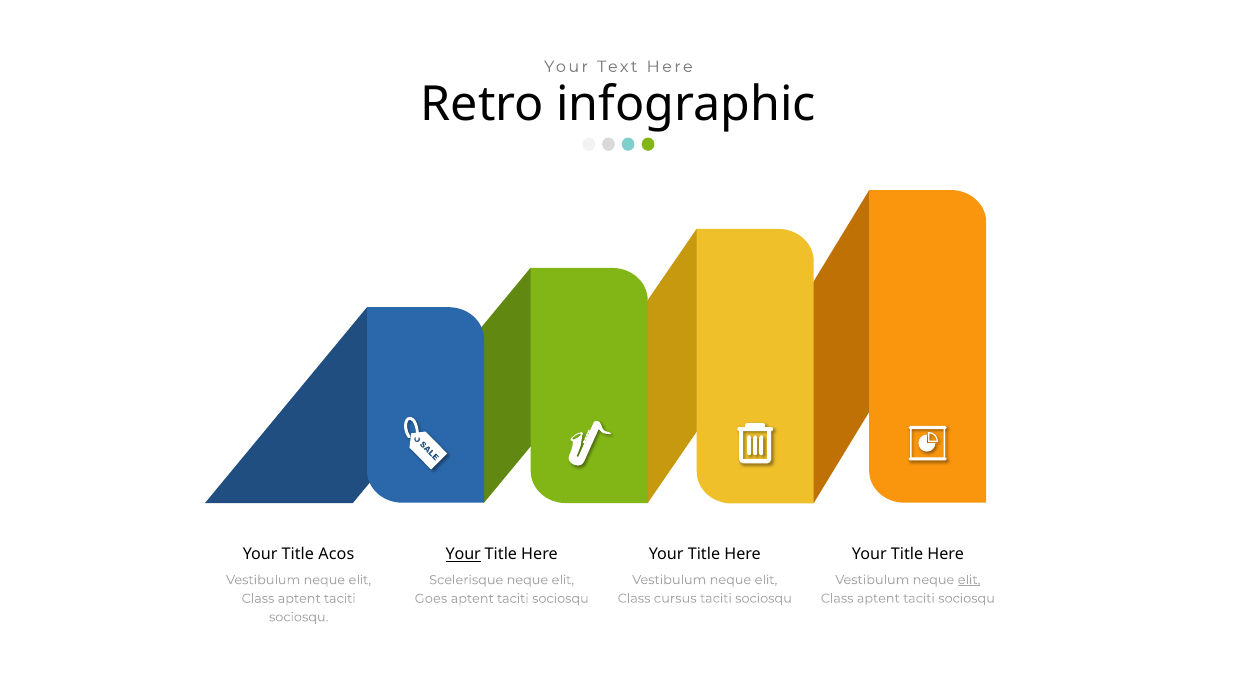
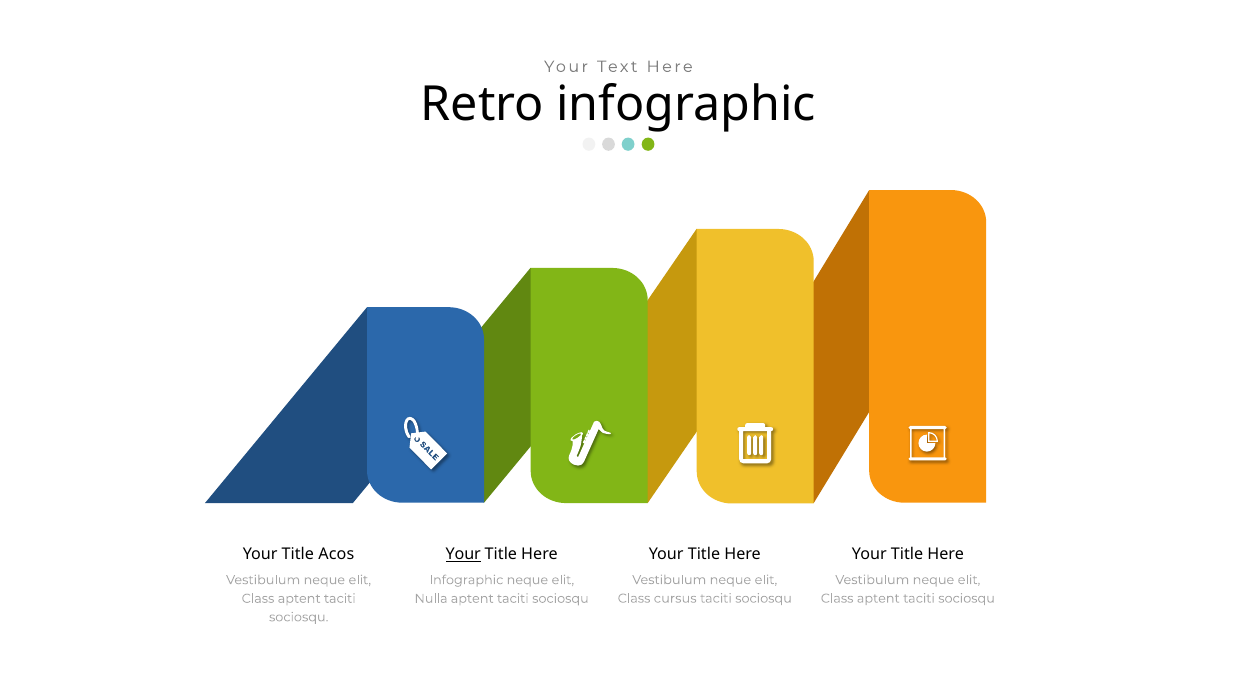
elit underline: present -> none (969, 580)
Scelerisque: Scelerisque -> Infographic (466, 580)
Goes: Goes -> Nulla (431, 598)
